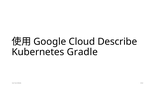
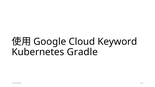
Describe: Describe -> Keyword (117, 42)
